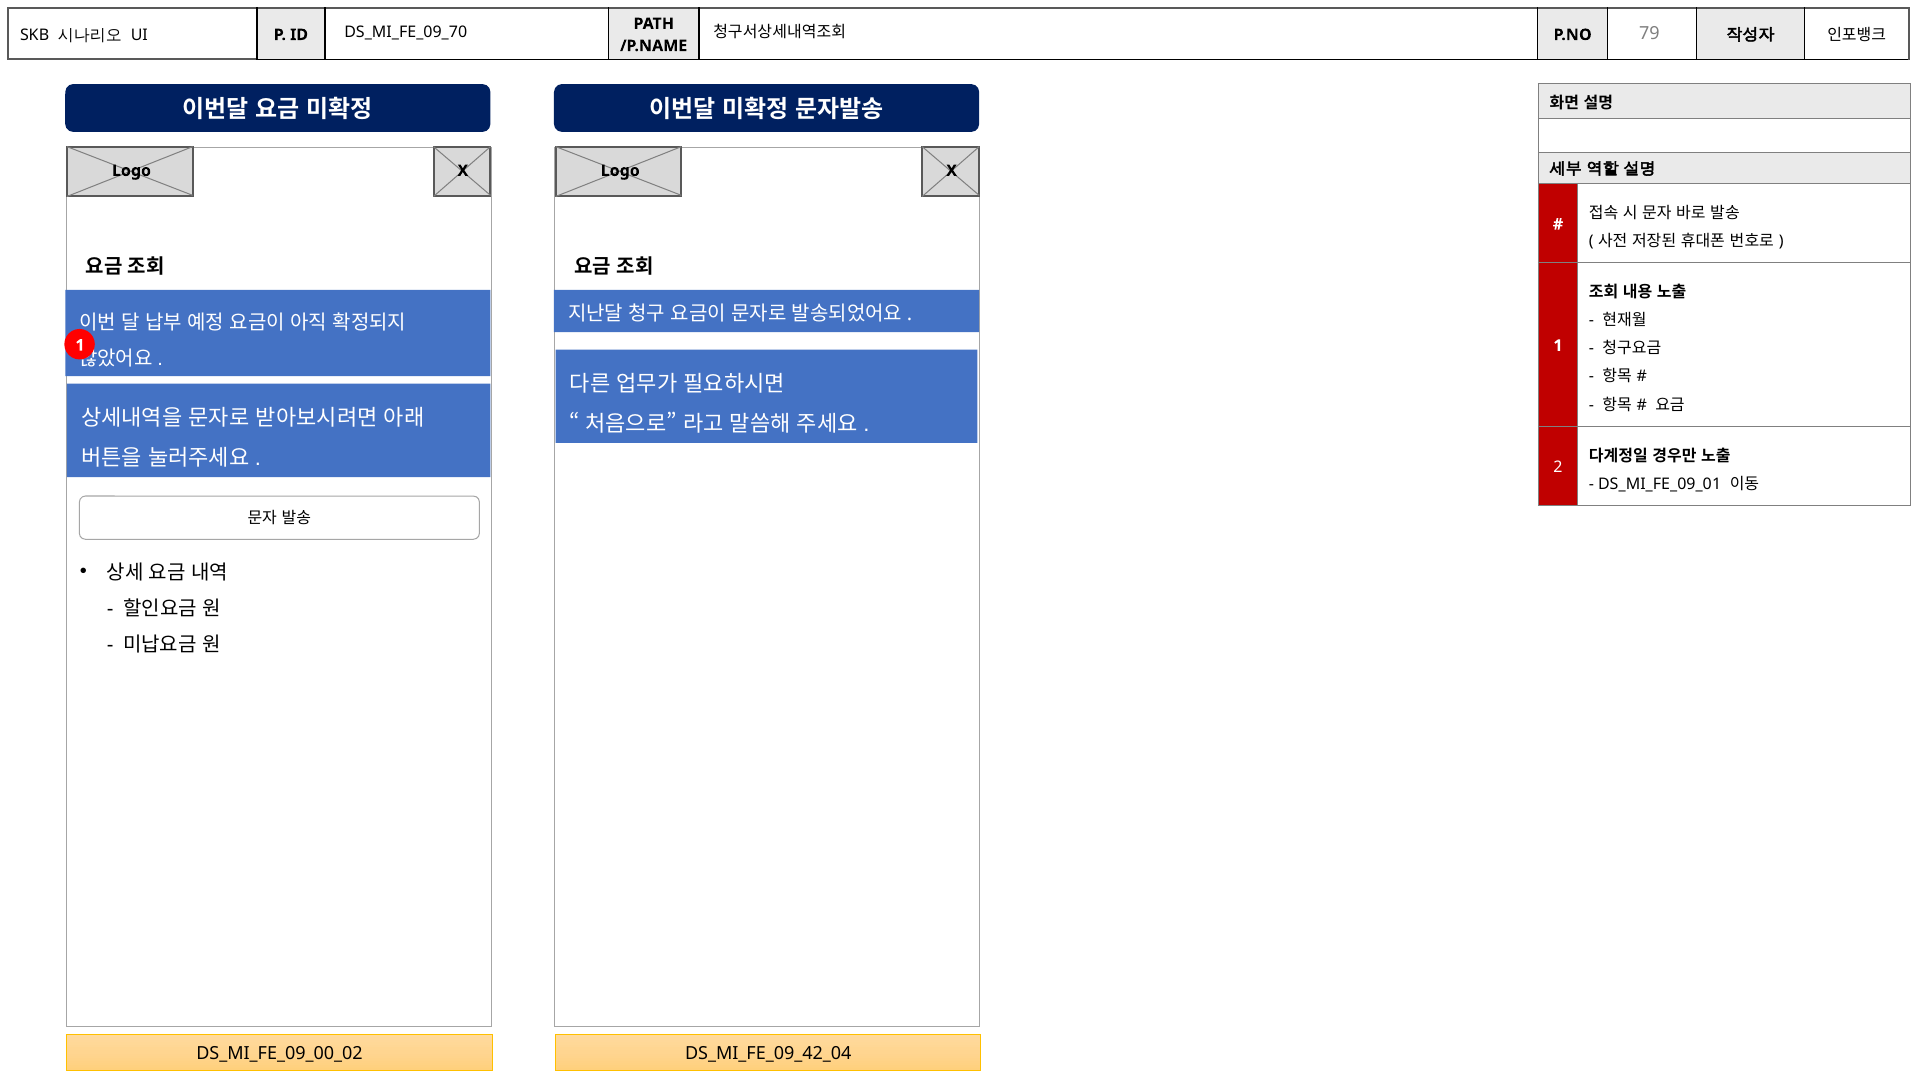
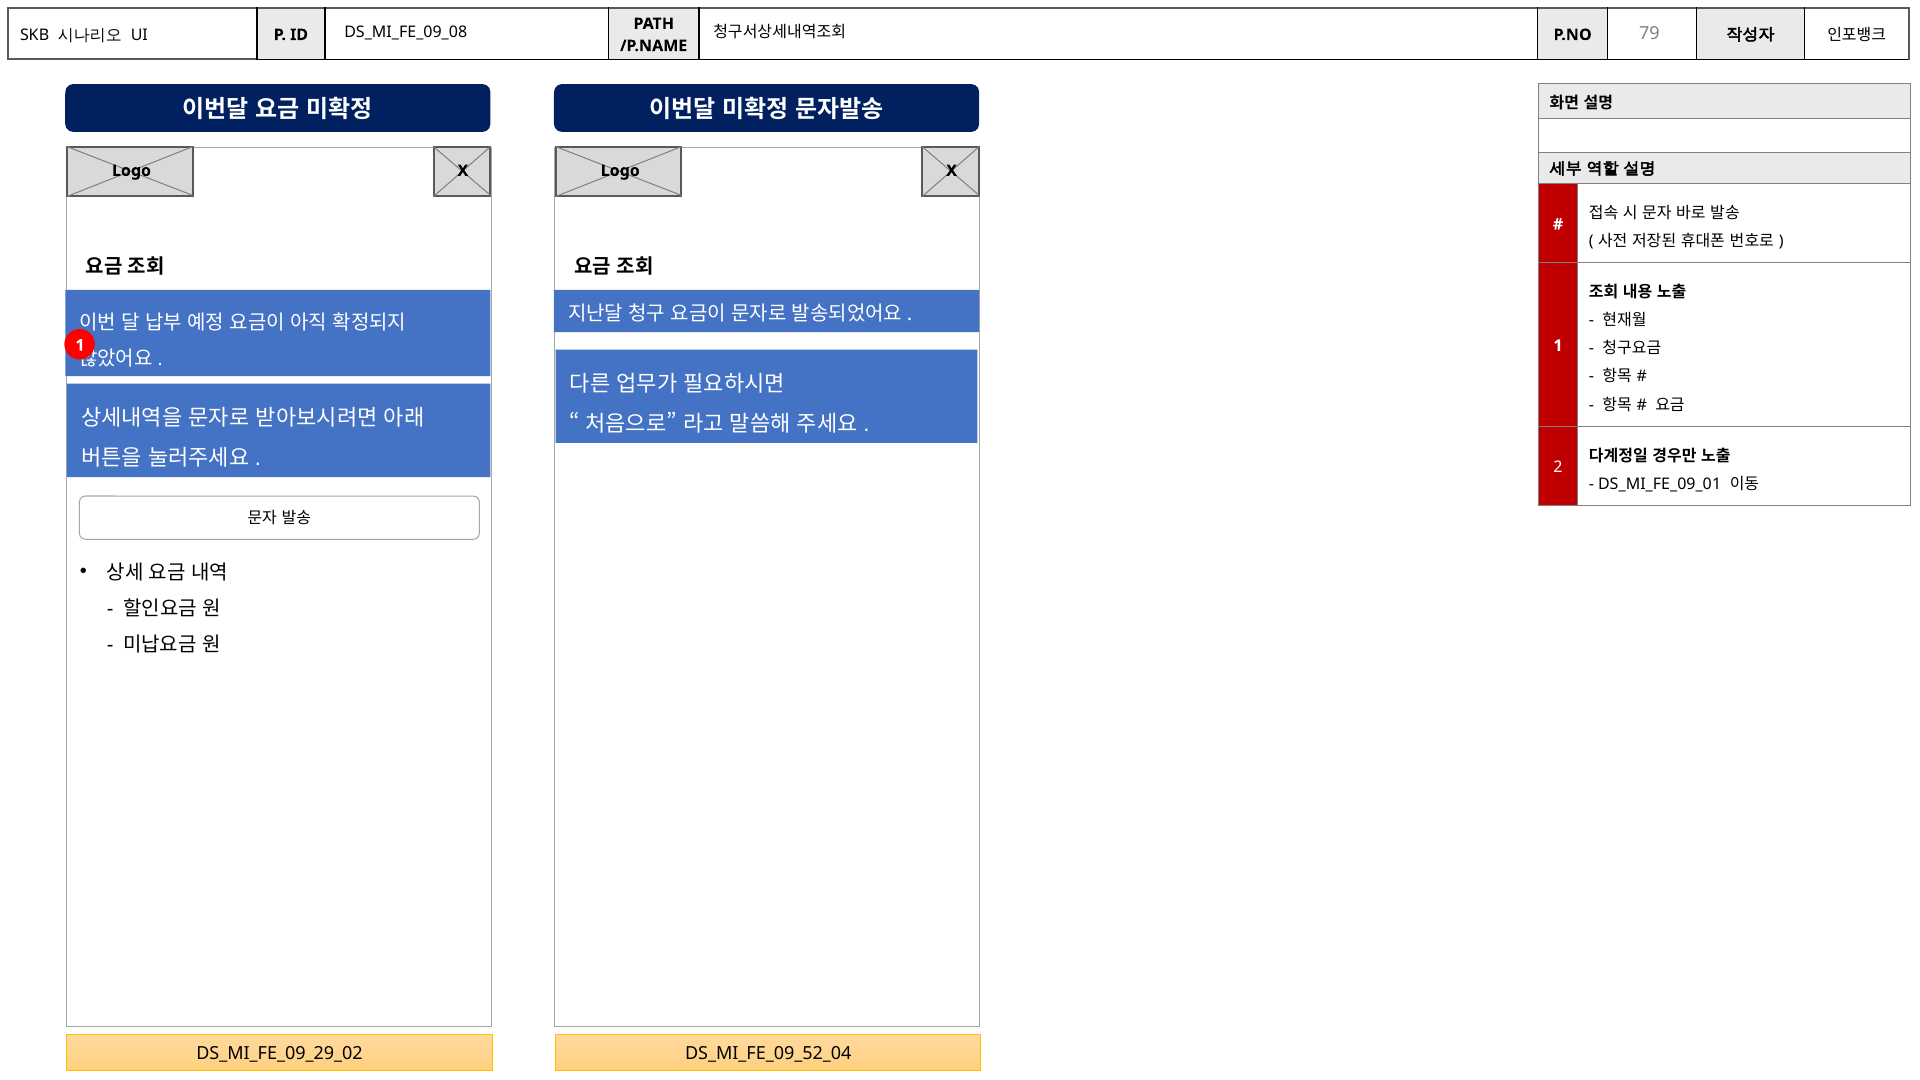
DS_MI_FE_09_70: DS_MI_FE_09_70 -> DS_MI_FE_09_08 (406, 32)
DS_MI_FE_09_00_02: DS_MI_FE_09_00_02 -> DS_MI_FE_09_29_02 (280, 1054)
DS_MI_FE_09_42_04: DS_MI_FE_09_42_04 -> DS_MI_FE_09_52_04 (768, 1054)
